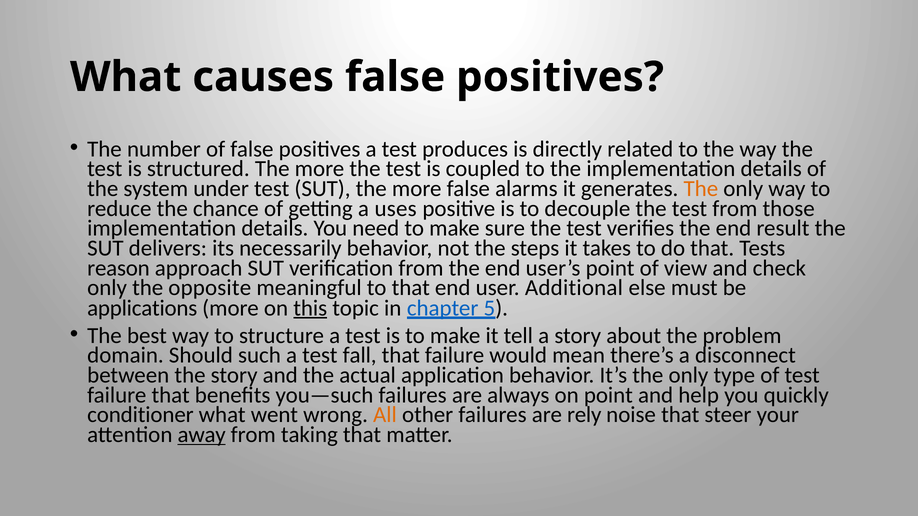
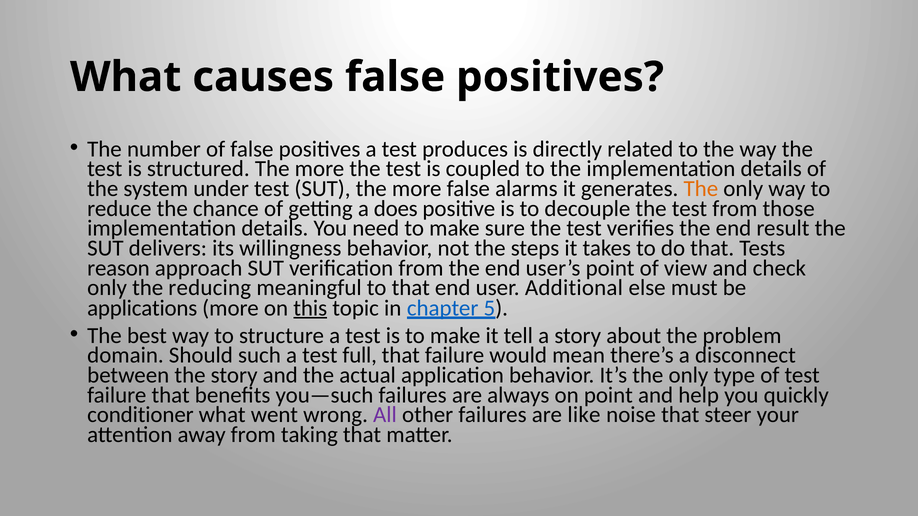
uses: uses -> does (396, 209)
necessarily: necessarily -> willingness (290, 248)
opposite: opposite -> reducing (210, 288)
fall: fall -> full (360, 356)
All colour: orange -> purple (385, 415)
rely: rely -> like (584, 415)
away underline: present -> none (202, 435)
